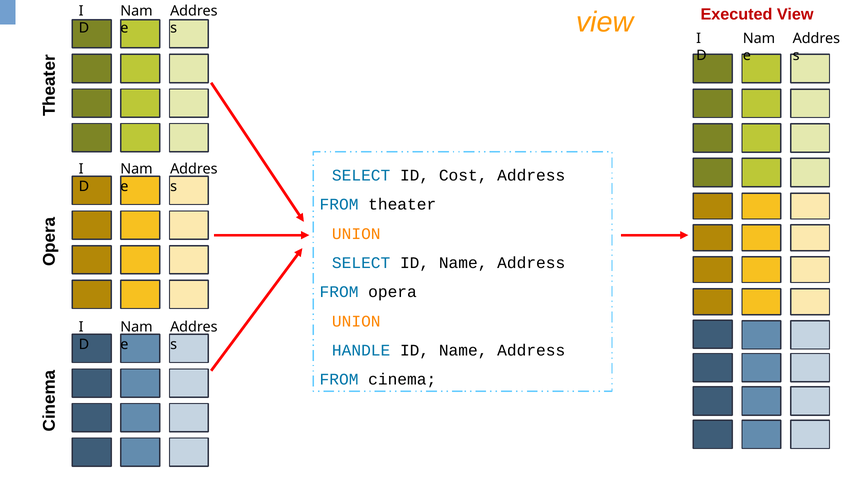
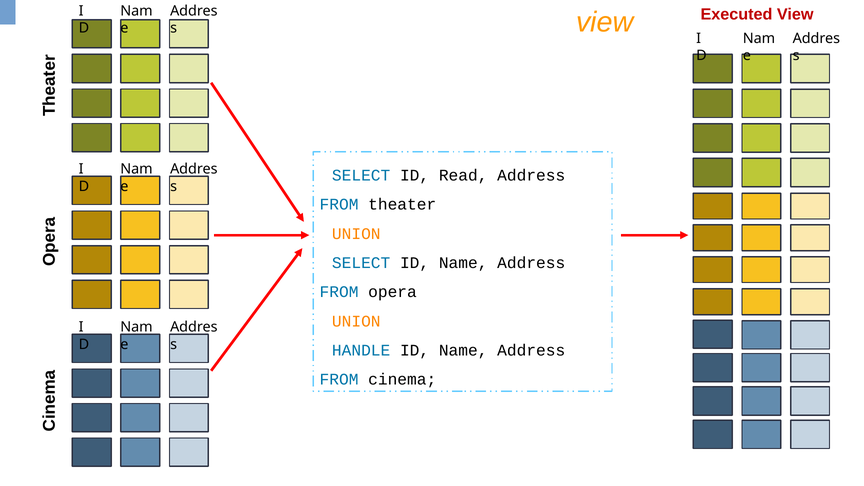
Cost: Cost -> Read (463, 175)
